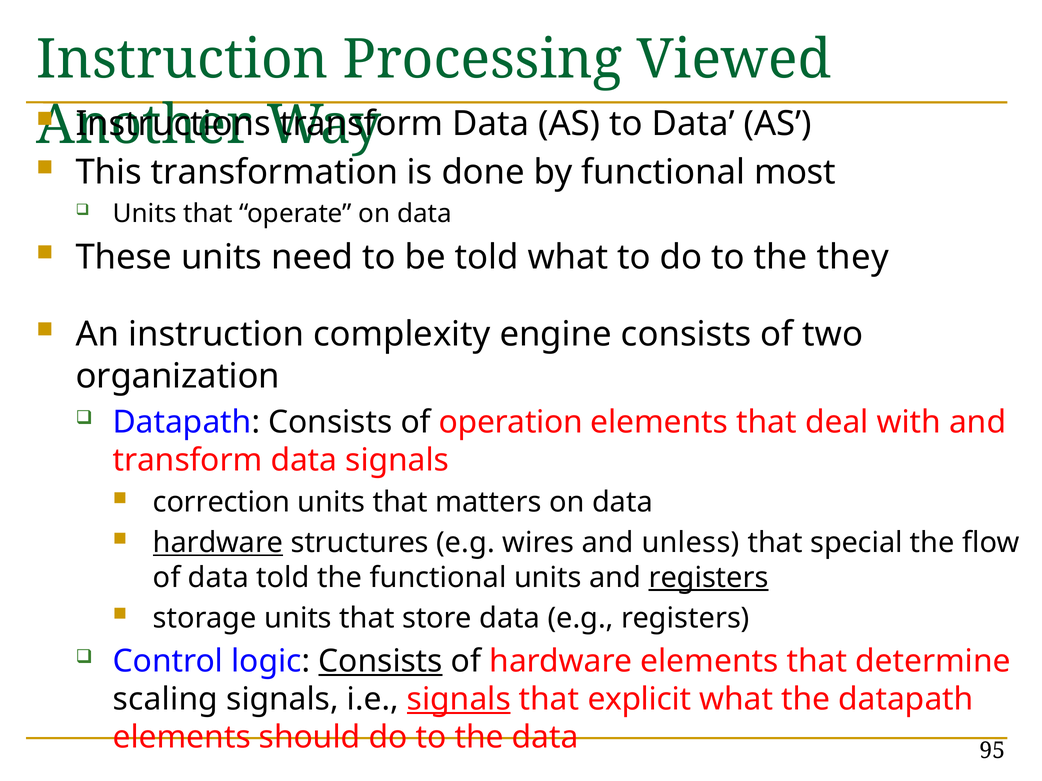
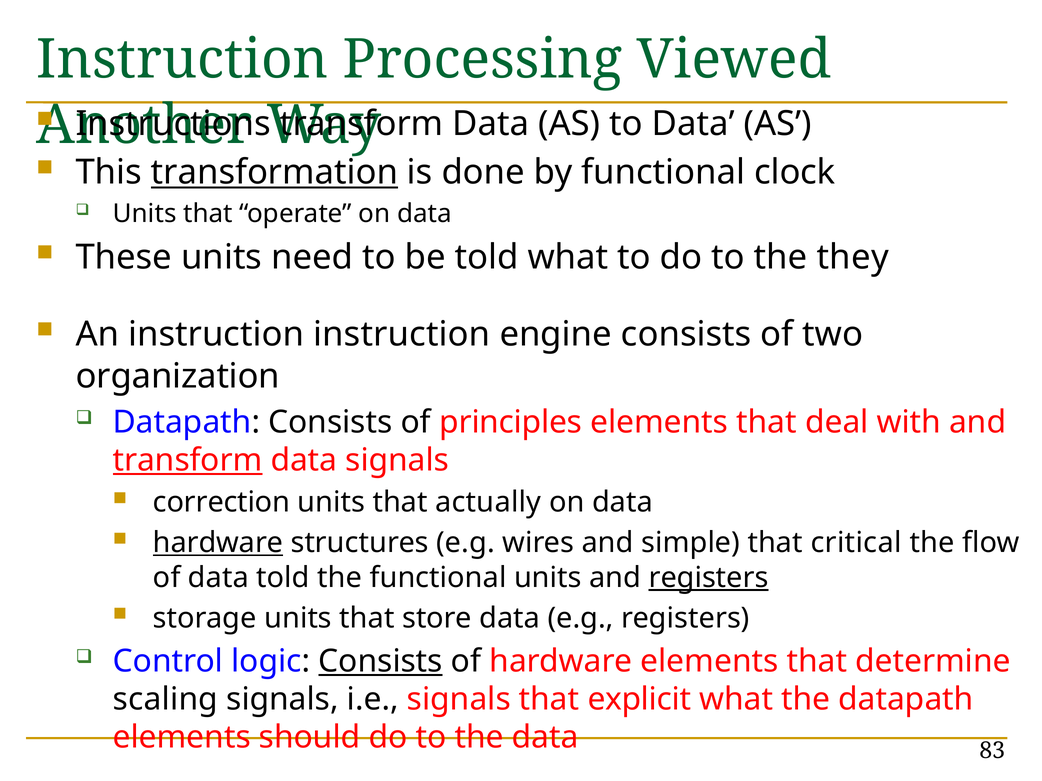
transformation underline: none -> present (274, 173)
most: most -> clock (795, 173)
instruction complexity: complexity -> instruction (402, 335)
operation: operation -> principles (511, 422)
transform underline: none -> present (188, 461)
matters: matters -> actually (488, 503)
unless: unless -> simple (691, 543)
special: special -> critical (856, 543)
signals underline: present -> none (459, 700)
95: 95 -> 83 (992, 751)
